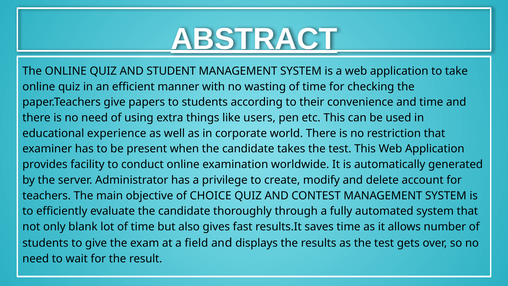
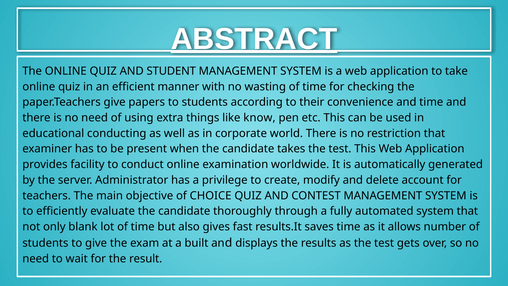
users: users -> know (259, 118)
experience: experience -> conducting (117, 133)
field: field -> built (196, 243)
